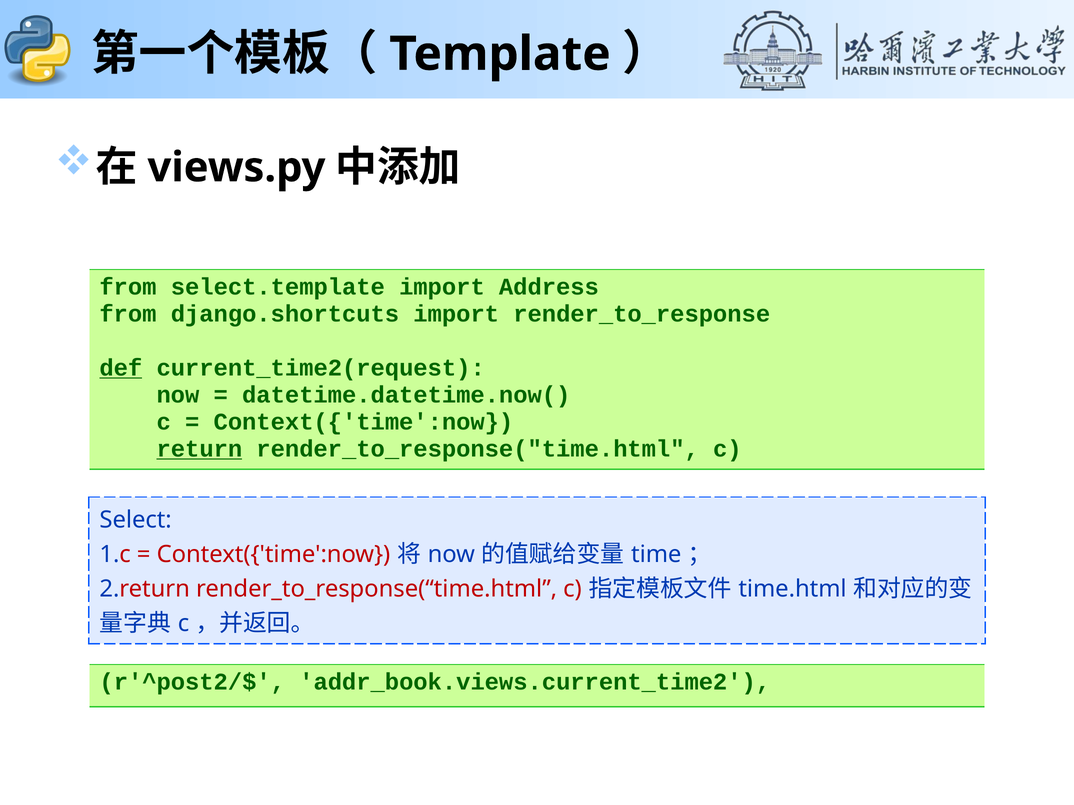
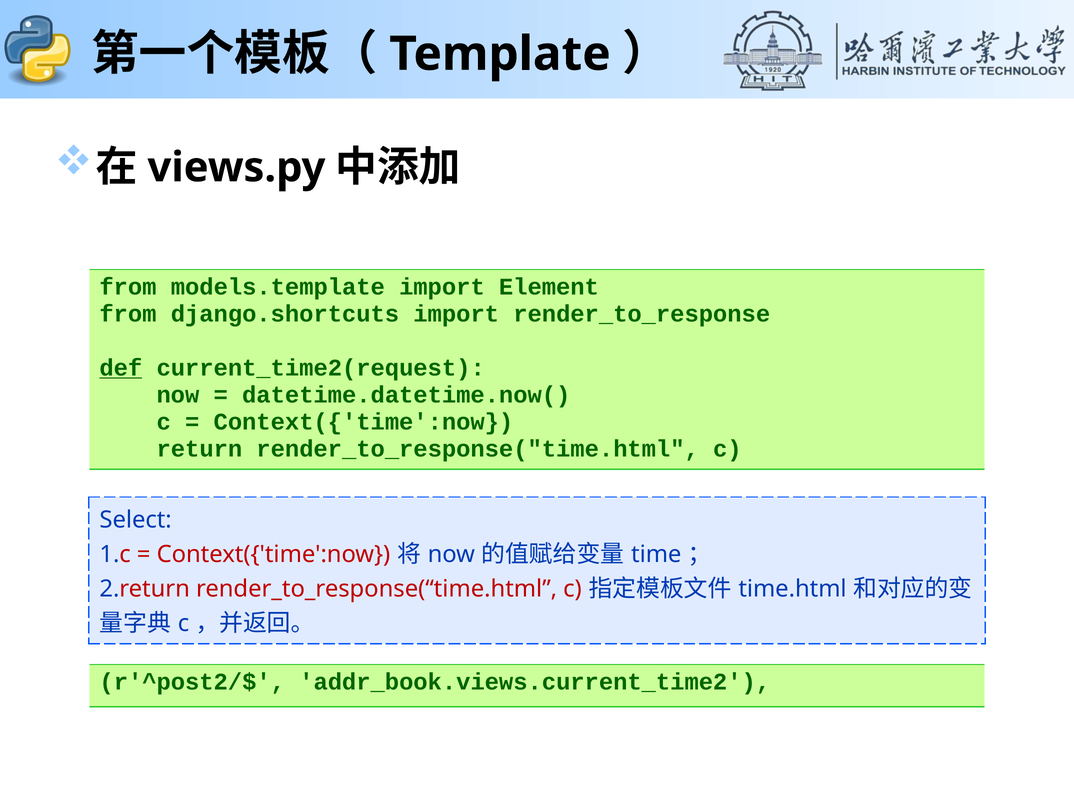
select.template: select.template -> models.template (278, 287)
Address: Address -> Element (549, 287)
return underline: present -> none (199, 449)
